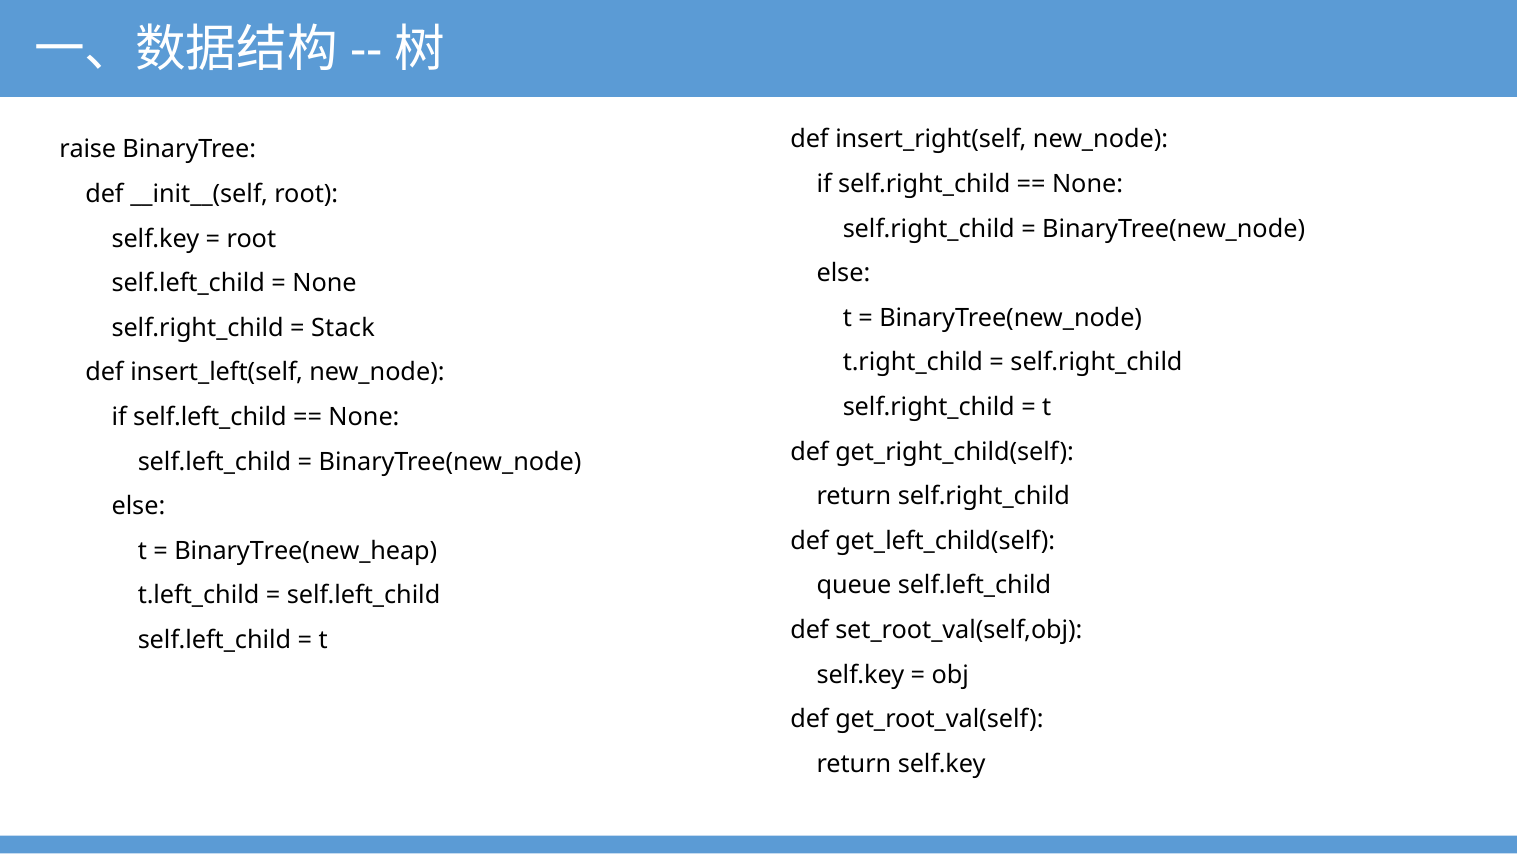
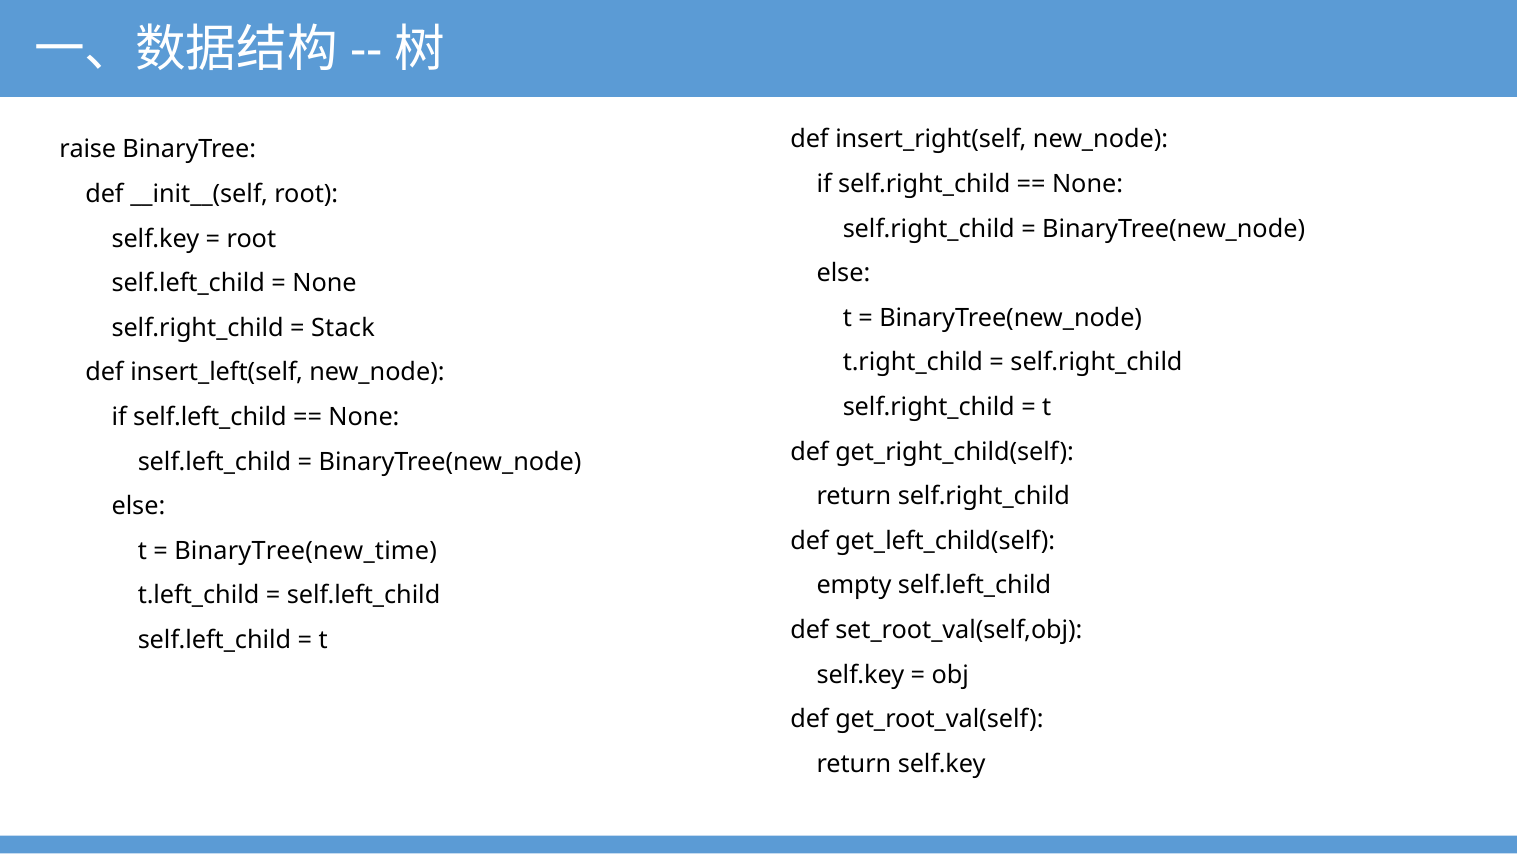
BinaryTree(new_heap: BinaryTree(new_heap -> BinaryTree(new_time (306, 551)
queue: queue -> empty (854, 585)
